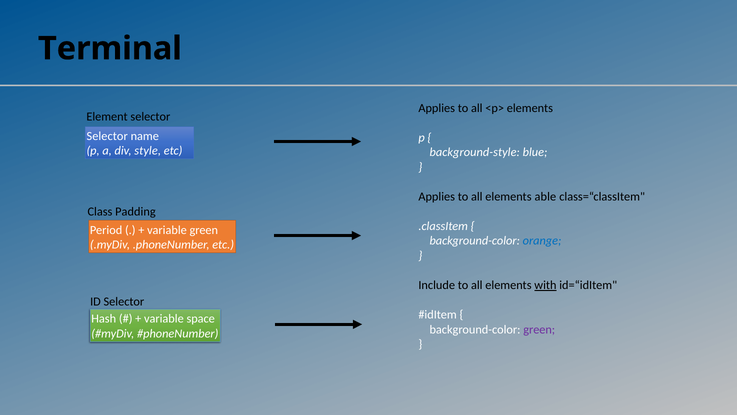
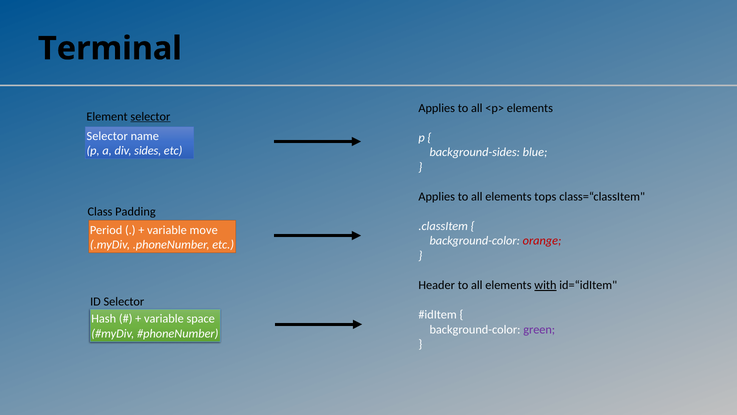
selector underline: none -> present (150, 116)
style: style -> sides (148, 151)
background-style: background-style -> background-sides (475, 152)
able: able -> tops (545, 196)
variable green: green -> move (204, 230)
orange colour: blue -> red (542, 241)
Include: Include -> Header (437, 285)
